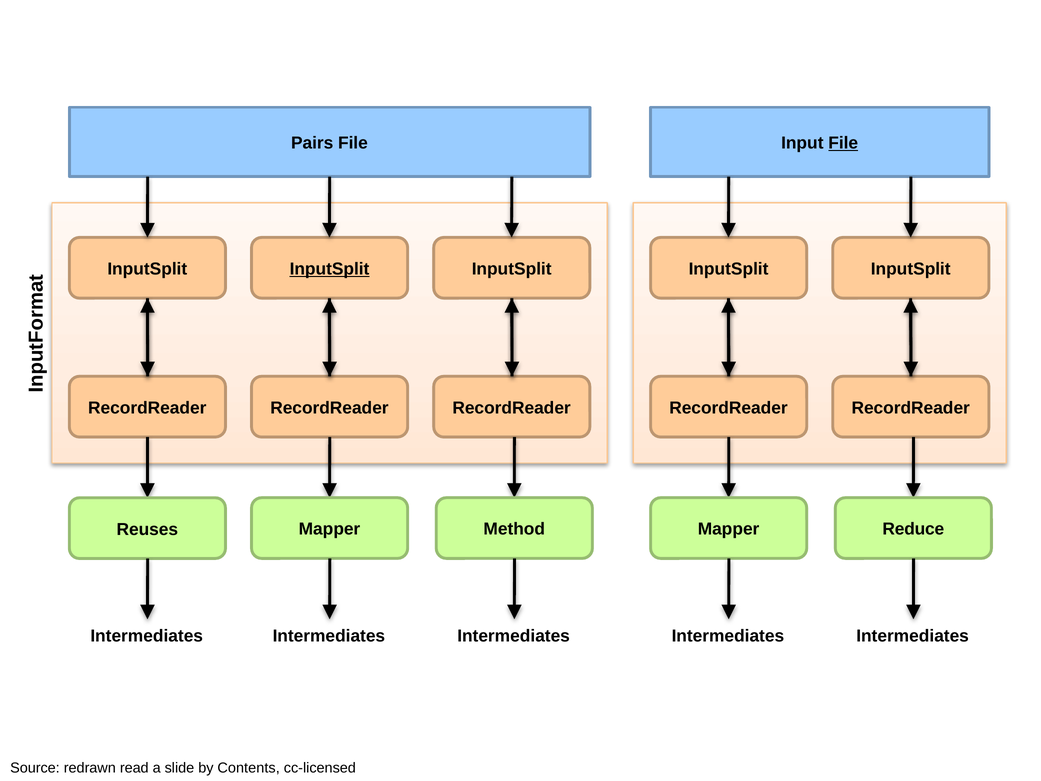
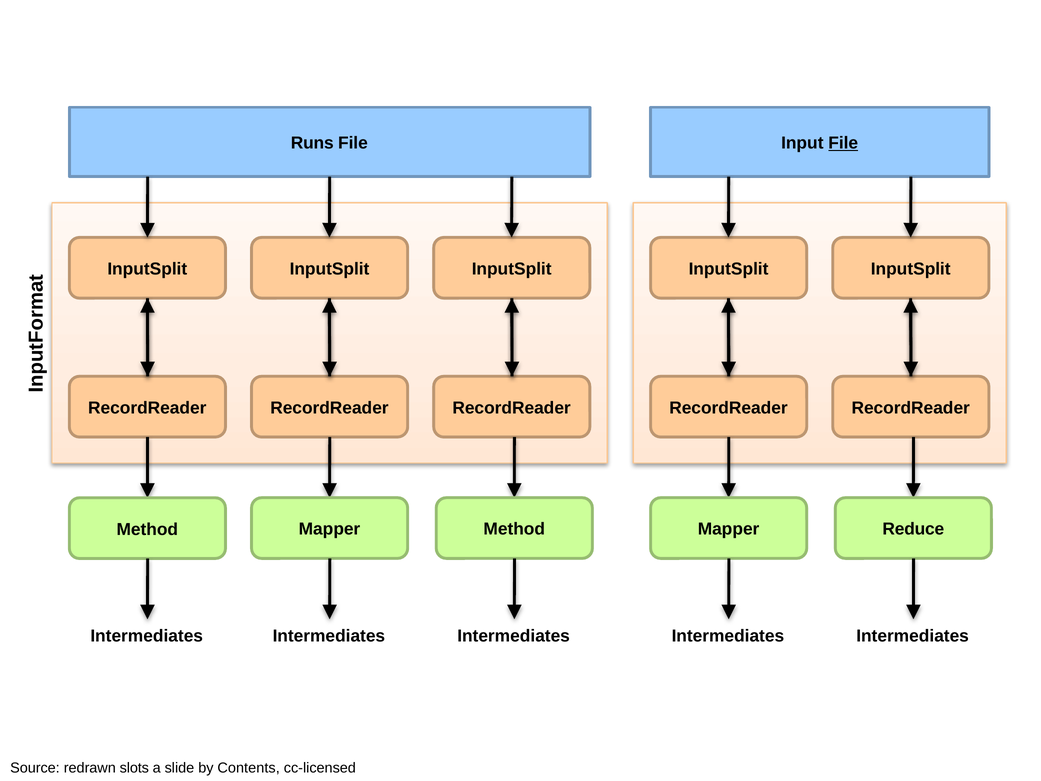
Pairs: Pairs -> Runs (312, 143)
InputSplit underline: present -> none (330, 269)
Reuses: Reuses -> Method (147, 529)
read: read -> slots (134, 767)
